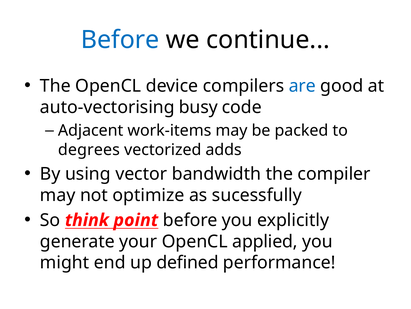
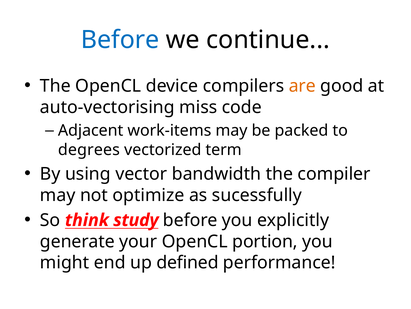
are colour: blue -> orange (302, 86)
busy: busy -> miss (198, 107)
adds: adds -> term (224, 150)
point: point -> study (136, 220)
applied: applied -> portion (265, 241)
